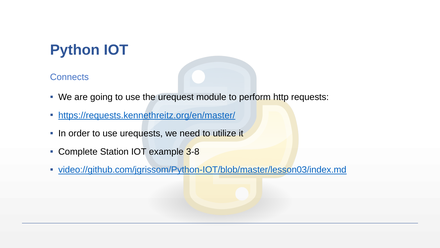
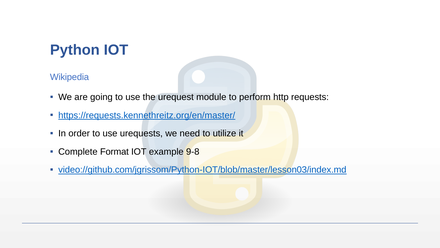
Connects: Connects -> Wikipedia (69, 77)
Station: Station -> Format (114, 151)
3-8: 3-8 -> 9-8 (193, 151)
